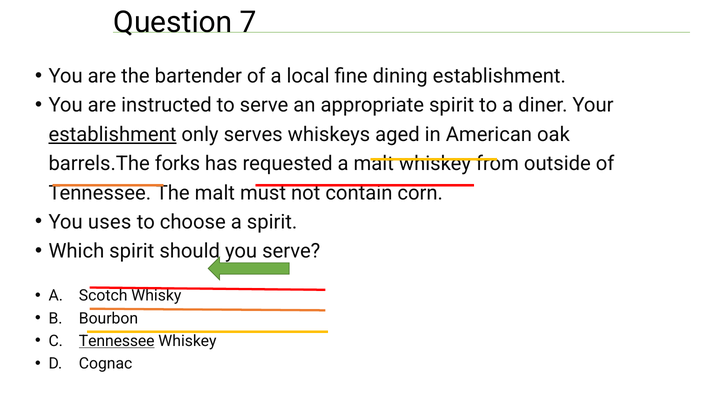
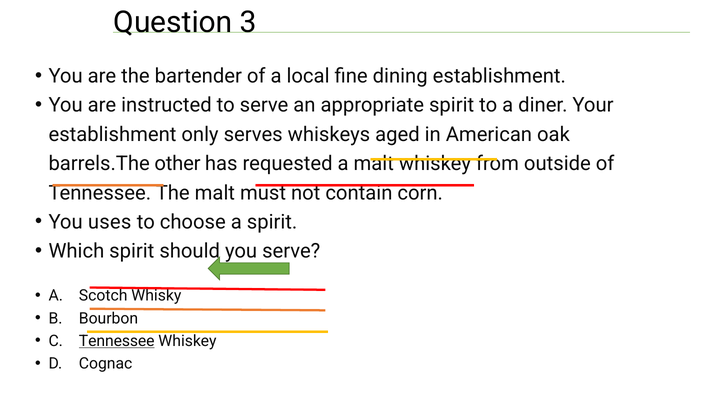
7: 7 -> 3 (248, 22)
establishment underline: present -> none (112, 134)
forks: forks -> other (177, 164)
